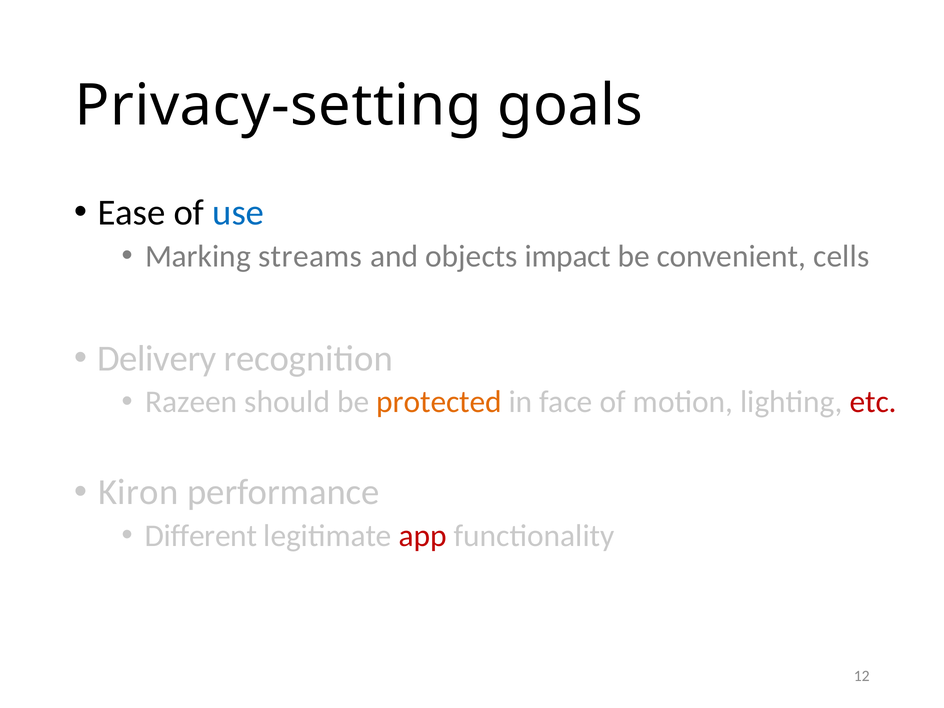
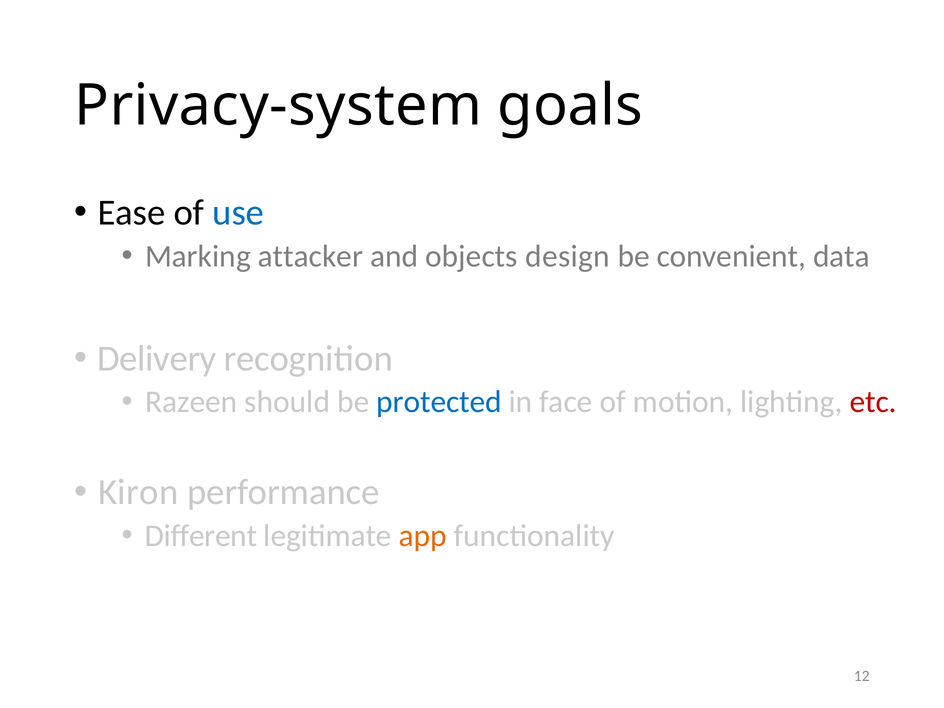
Privacy-setting: Privacy-setting -> Privacy-system (278, 106)
streams: streams -> attacker (310, 256)
impact: impact -> design (567, 256)
cells: cells -> data (841, 256)
protected colour: orange -> blue (439, 402)
app colour: red -> orange (423, 536)
